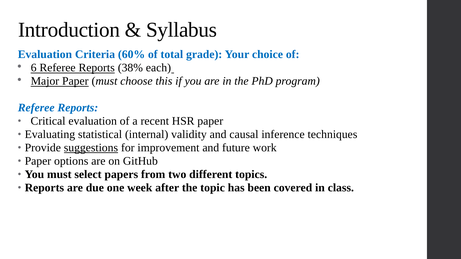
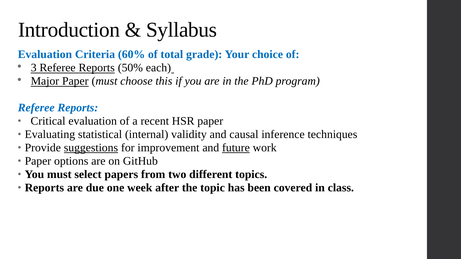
6: 6 -> 3 (34, 68)
38%: 38% -> 50% (130, 68)
future underline: none -> present (236, 148)
